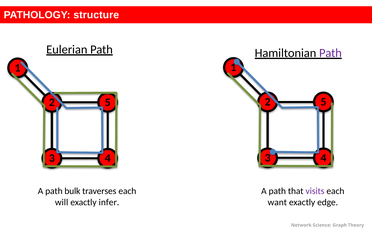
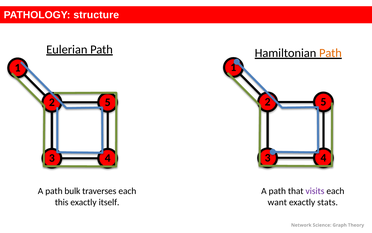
Path colour: purple -> orange (330, 53)
will: will -> this (62, 202)
infer: infer -> itself (109, 202)
edge: edge -> stats (328, 202)
